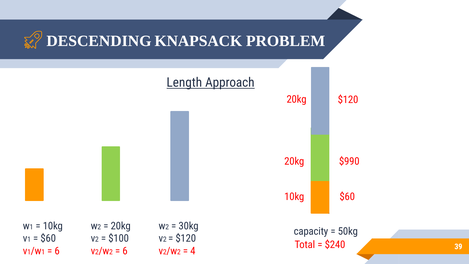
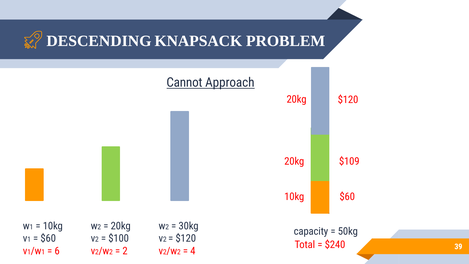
Length: Length -> Cannot (184, 83)
$990: $990 -> $109 (349, 161)
6: 6 -> 2 (125, 251)
